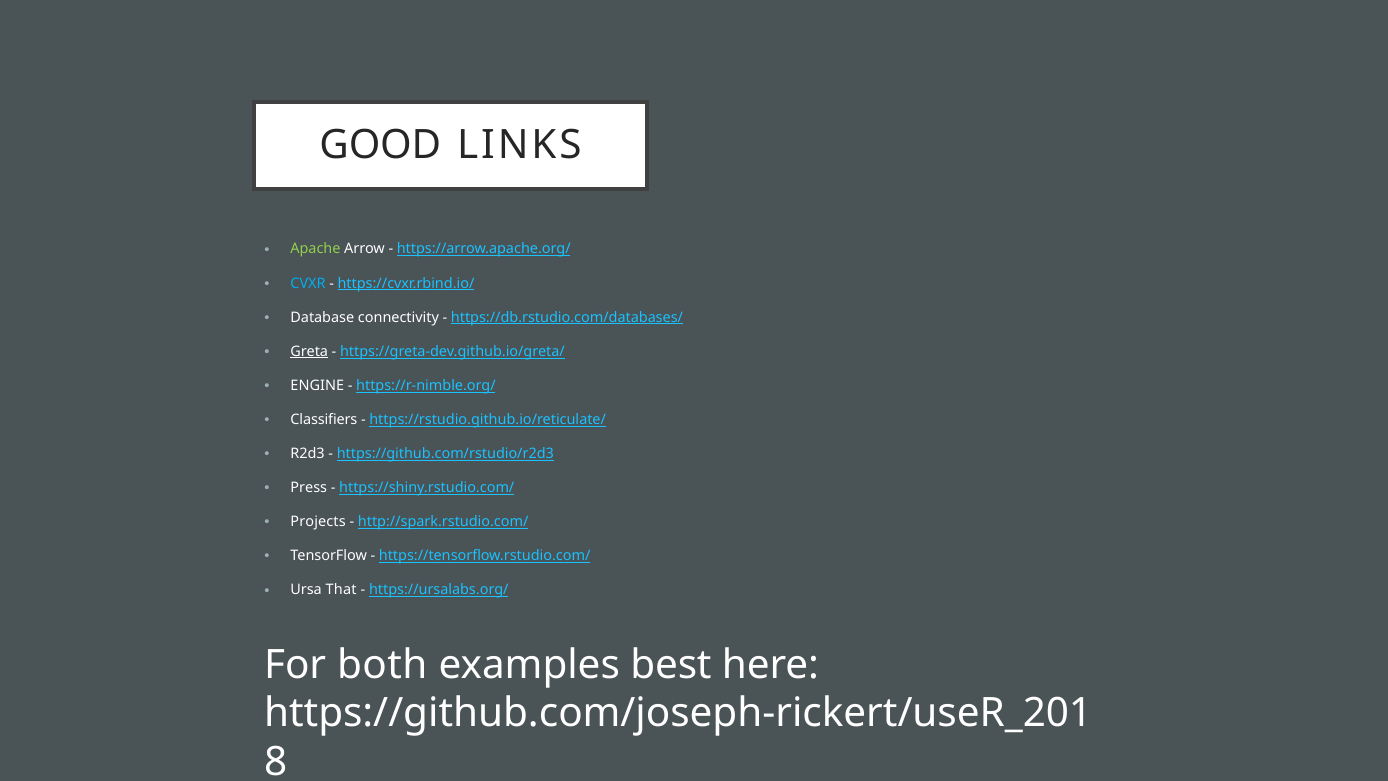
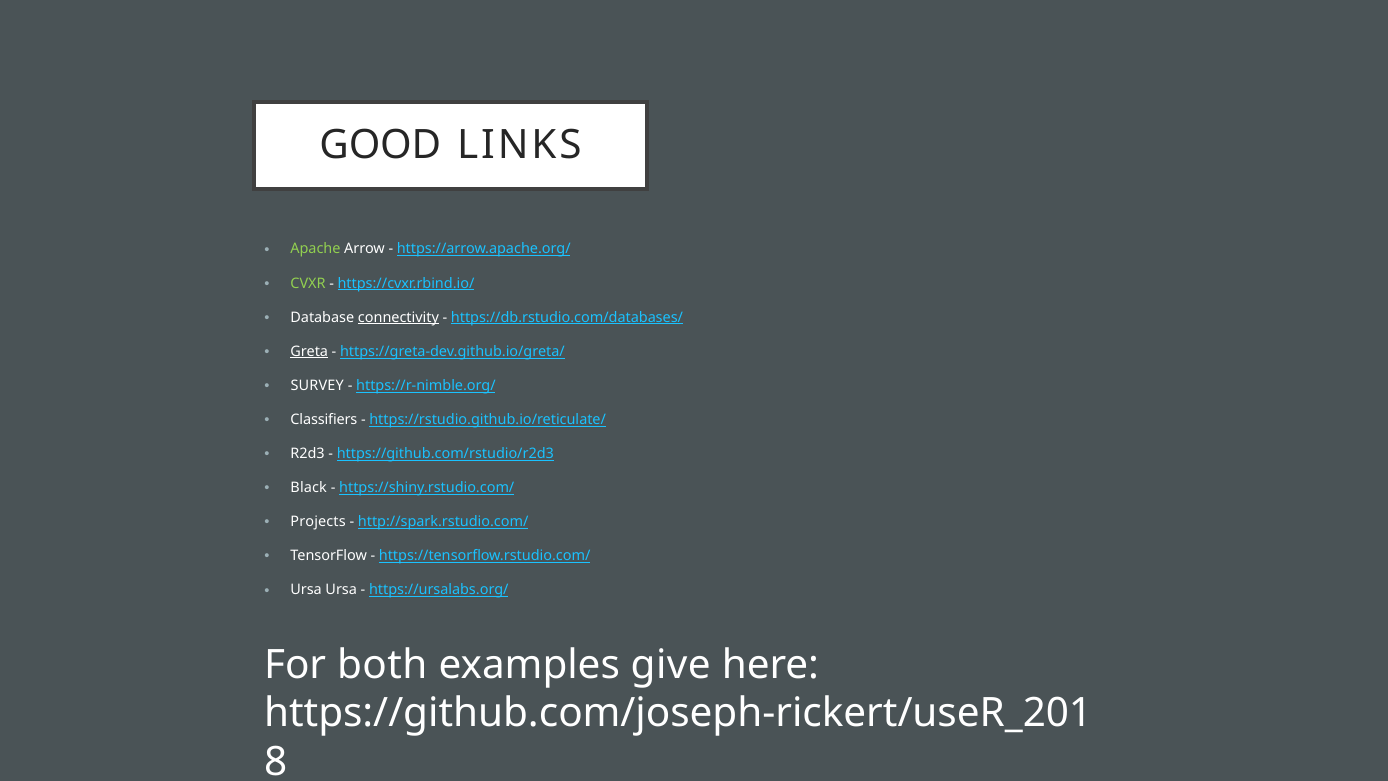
CVXR colour: light blue -> light green (308, 283)
connectivity underline: none -> present (398, 317)
ENGINE: ENGINE -> SURVEY (317, 385)
Press: Press -> Black (309, 488)
Ursa That: That -> Ursa (341, 590)
best: best -> give (671, 665)
